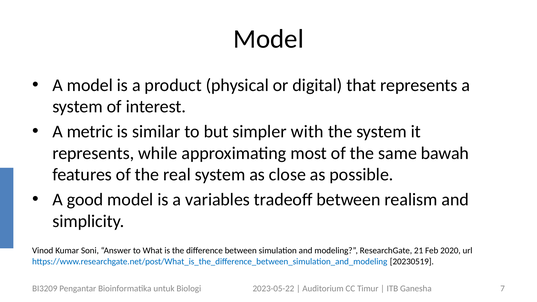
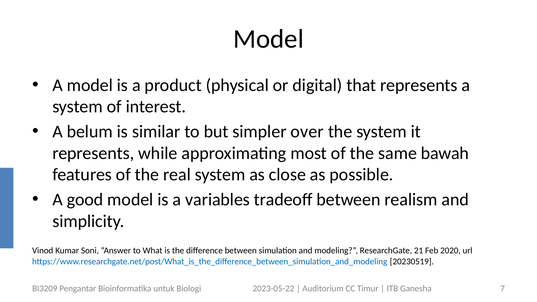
metric: metric -> belum (90, 132)
with: with -> over (307, 132)
